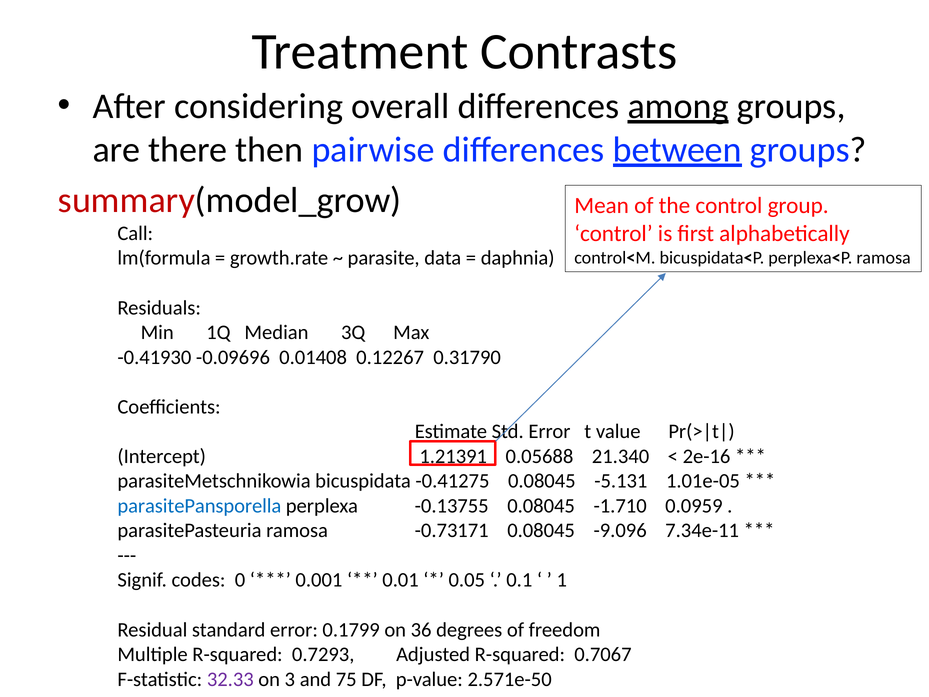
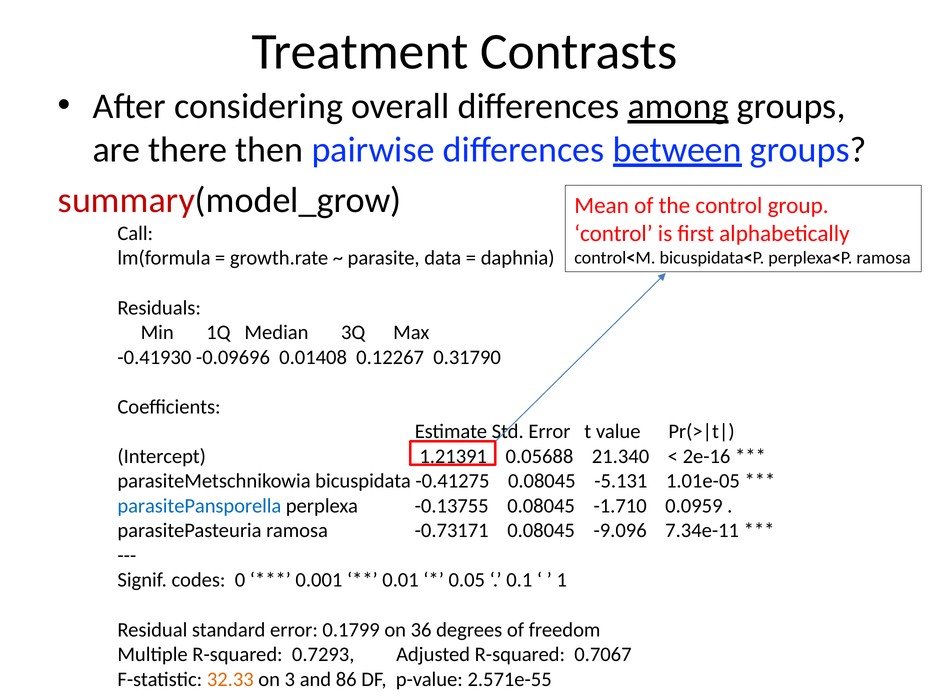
32.33 colour: purple -> orange (230, 679)
75: 75 -> 86 (346, 679)
2.571e-50: 2.571e-50 -> 2.571e-55 (510, 679)
